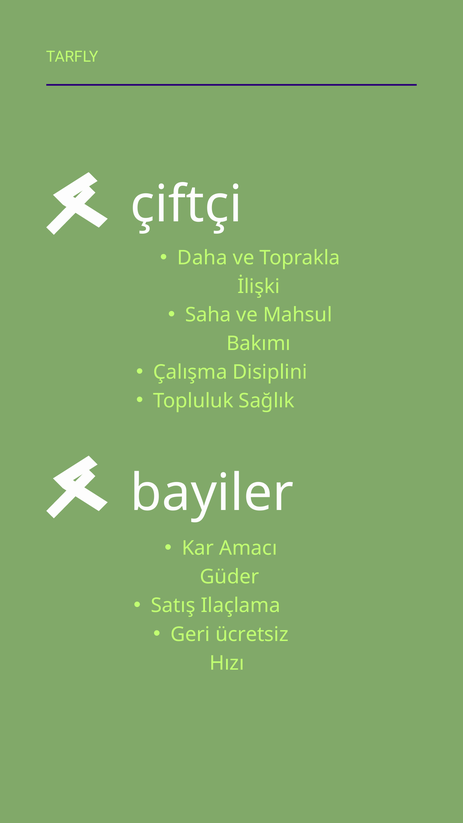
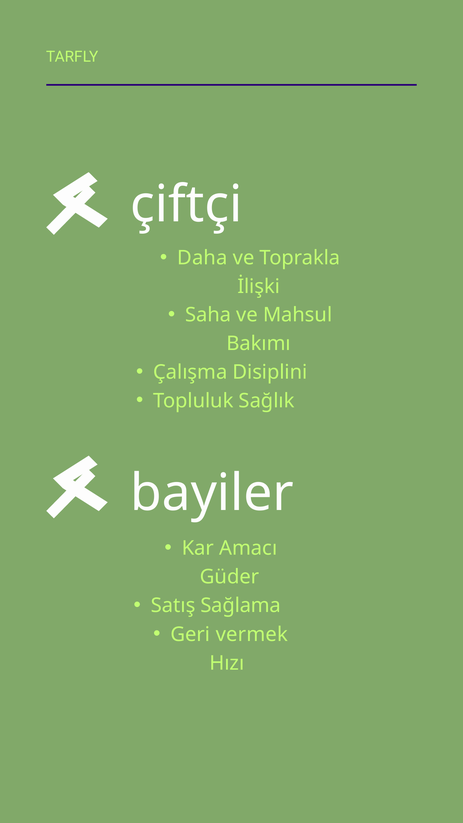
Ilaçlama: Ilaçlama -> Sağlama (241, 606)
ücretsiz: ücretsiz -> vermek (252, 634)
